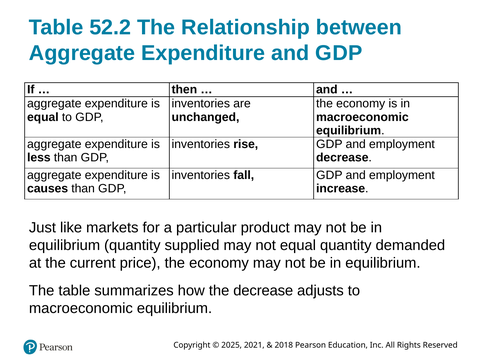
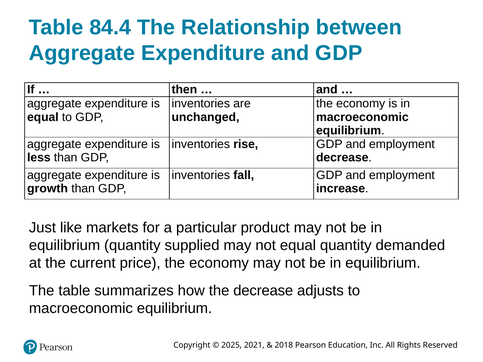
52.2: 52.2 -> 84.4 (110, 27)
causes: causes -> growth (48, 189)
